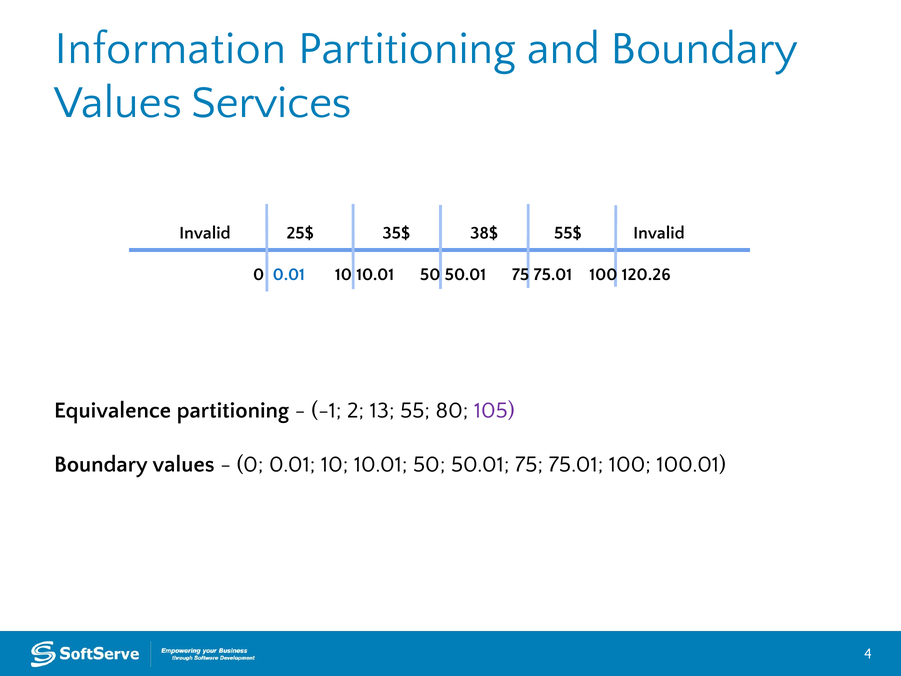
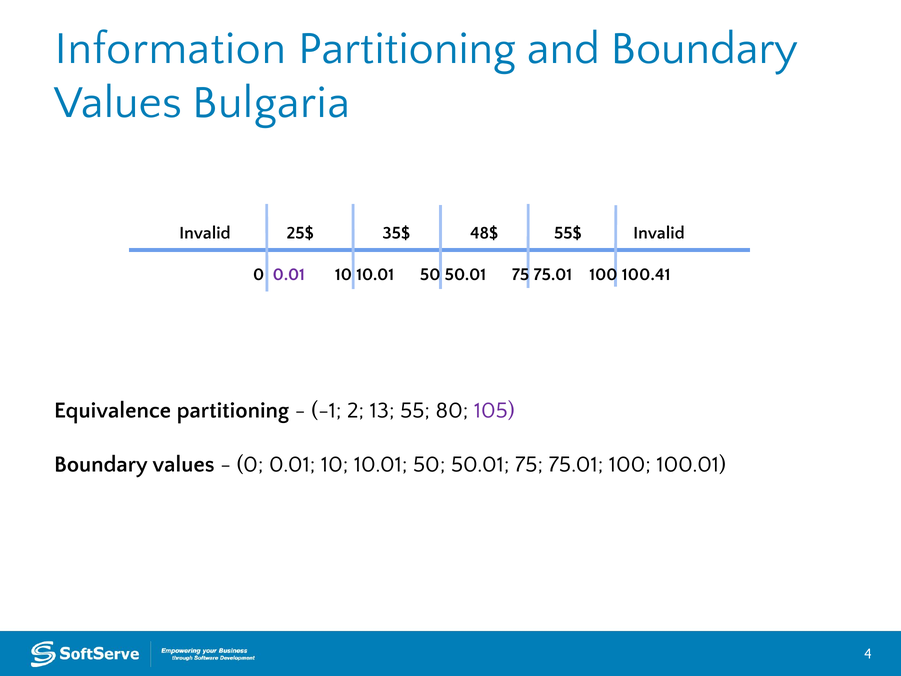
Services: Services -> Bulgaria (271, 102)
38$: 38$ -> 48$ (484, 233)
0.01 colour: blue -> purple (289, 274)
120.26: 120.26 -> 100.41 (646, 274)
